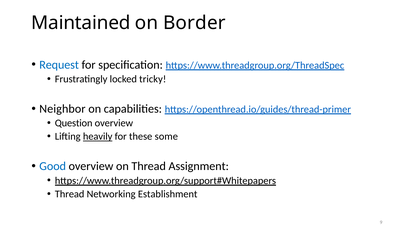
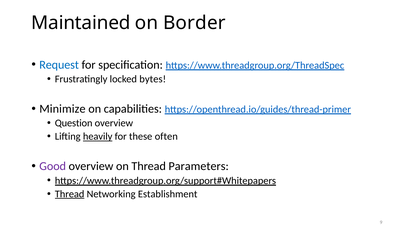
tricky: tricky -> bytes (153, 79)
Neighbor: Neighbor -> Minimize (62, 109)
some: some -> often (166, 136)
Good colour: blue -> purple (53, 166)
Assignment: Assignment -> Parameters (199, 166)
Thread underline: none -> present (70, 194)
